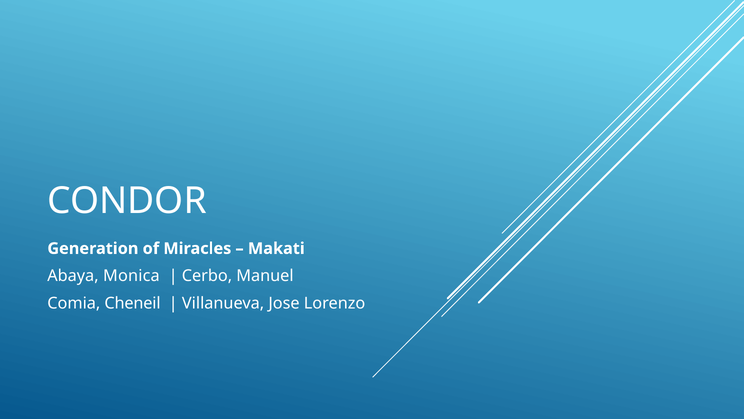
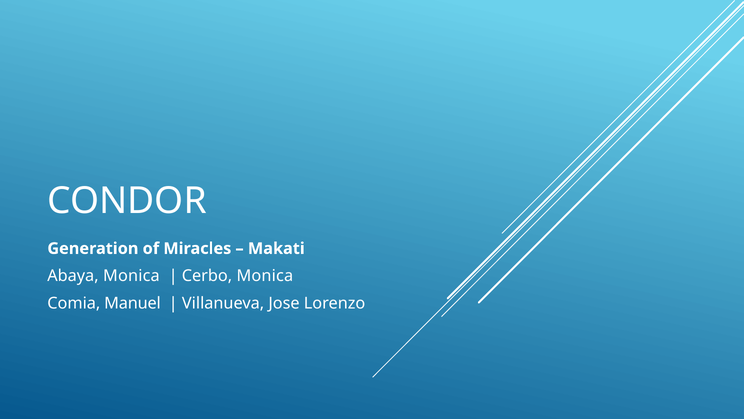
Cerbo Manuel: Manuel -> Monica (265, 276)
Cheneil: Cheneil -> Manuel (133, 303)
